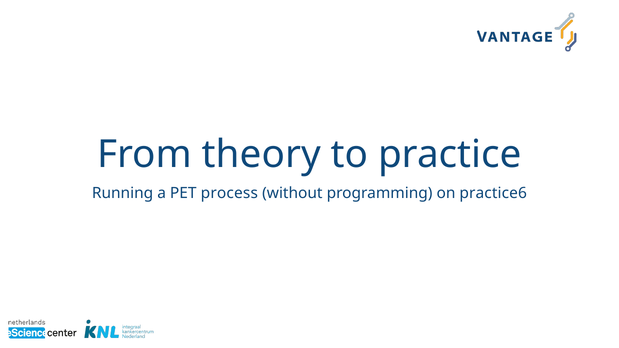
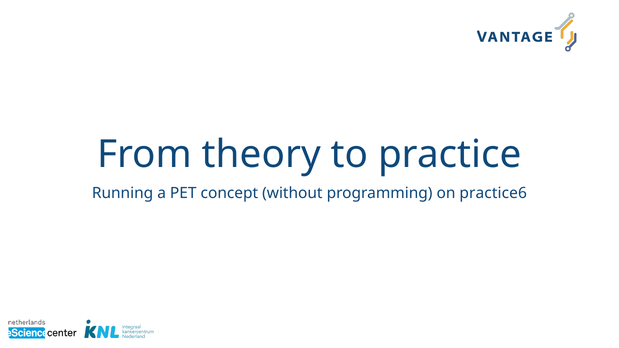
process: process -> concept (229, 193)
